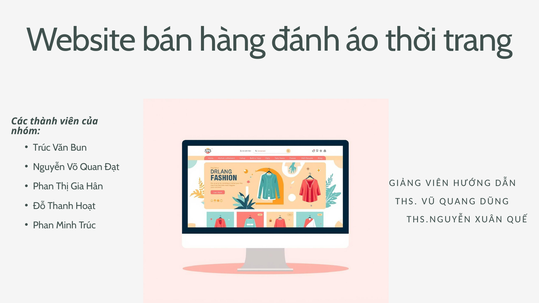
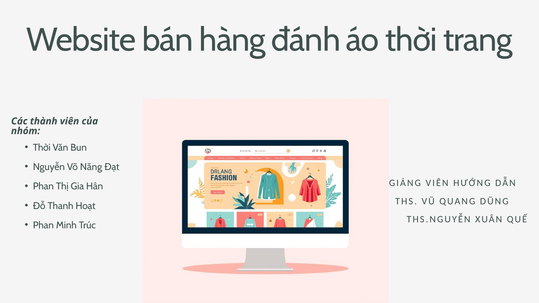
Trúc: Trúc -> Thời (42, 148)
Quan: Quan -> Năng (91, 167)
